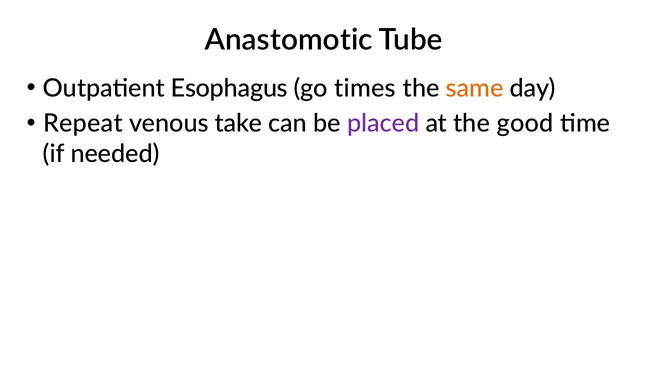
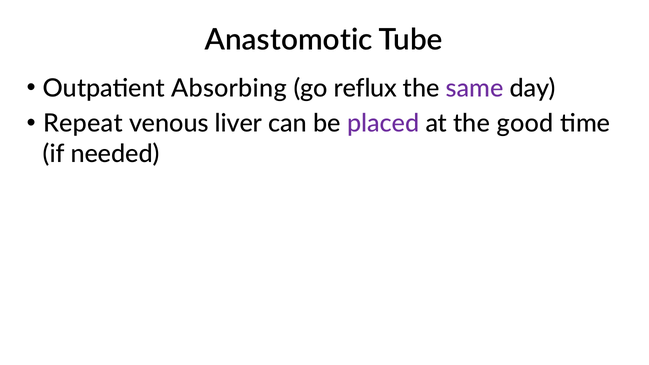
Esophagus: Esophagus -> Absorbing (229, 88)
times: times -> reflux (365, 88)
same colour: orange -> purple (475, 88)
take: take -> liver (239, 124)
